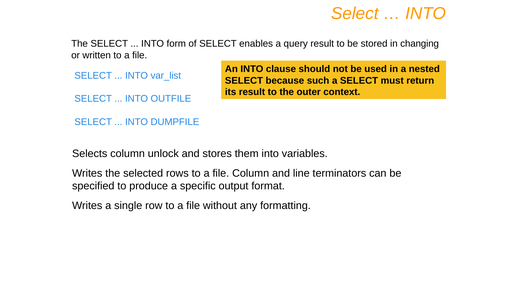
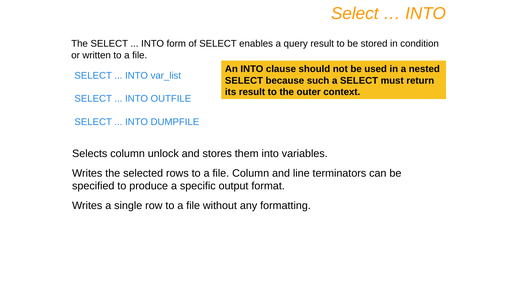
changing: changing -> condition (420, 44)
